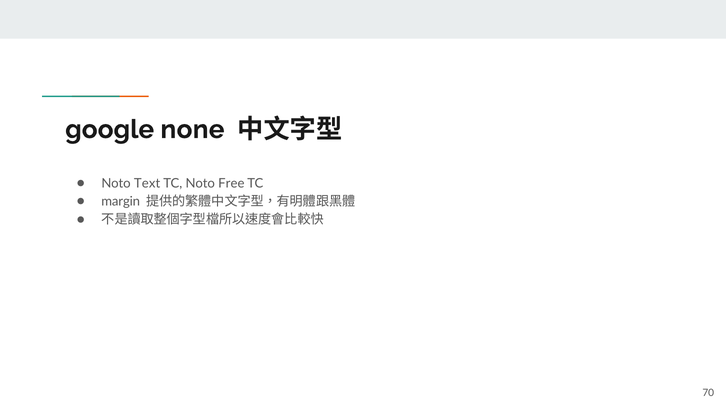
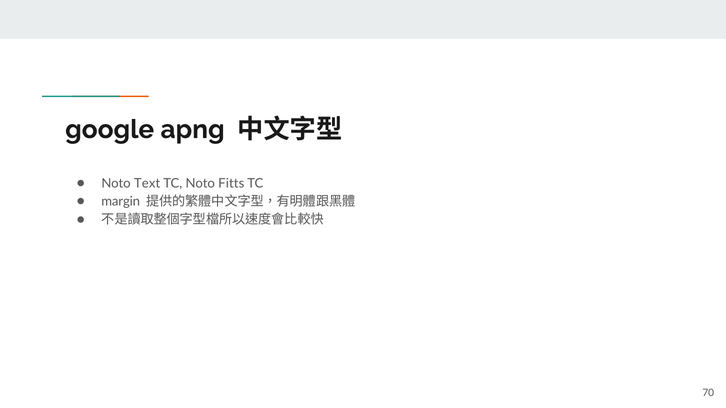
none: none -> apng (193, 130)
Free: Free -> Fitts (231, 183)
